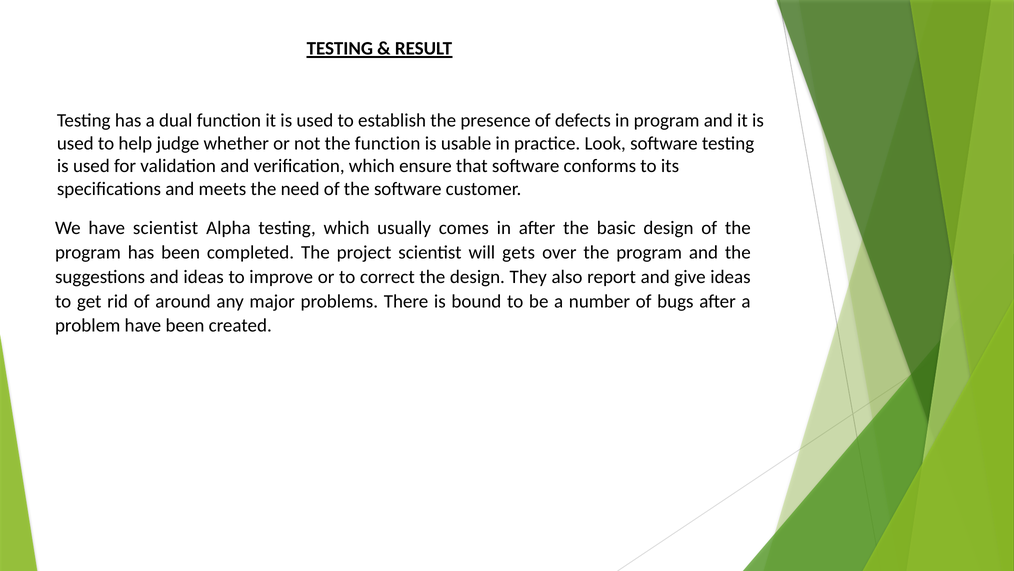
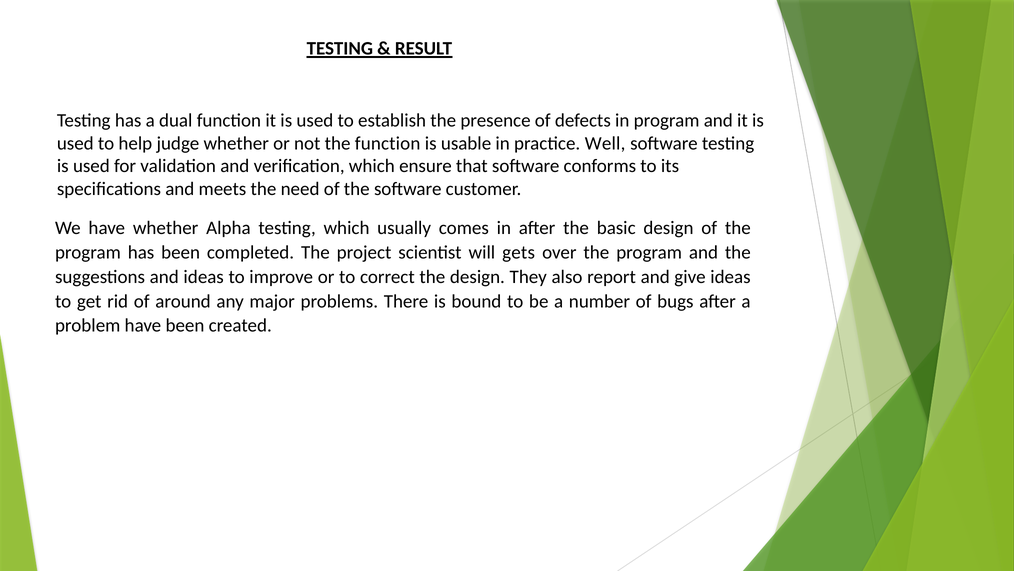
Look: Look -> Well (605, 143)
have scientist: scientist -> whether (166, 228)
